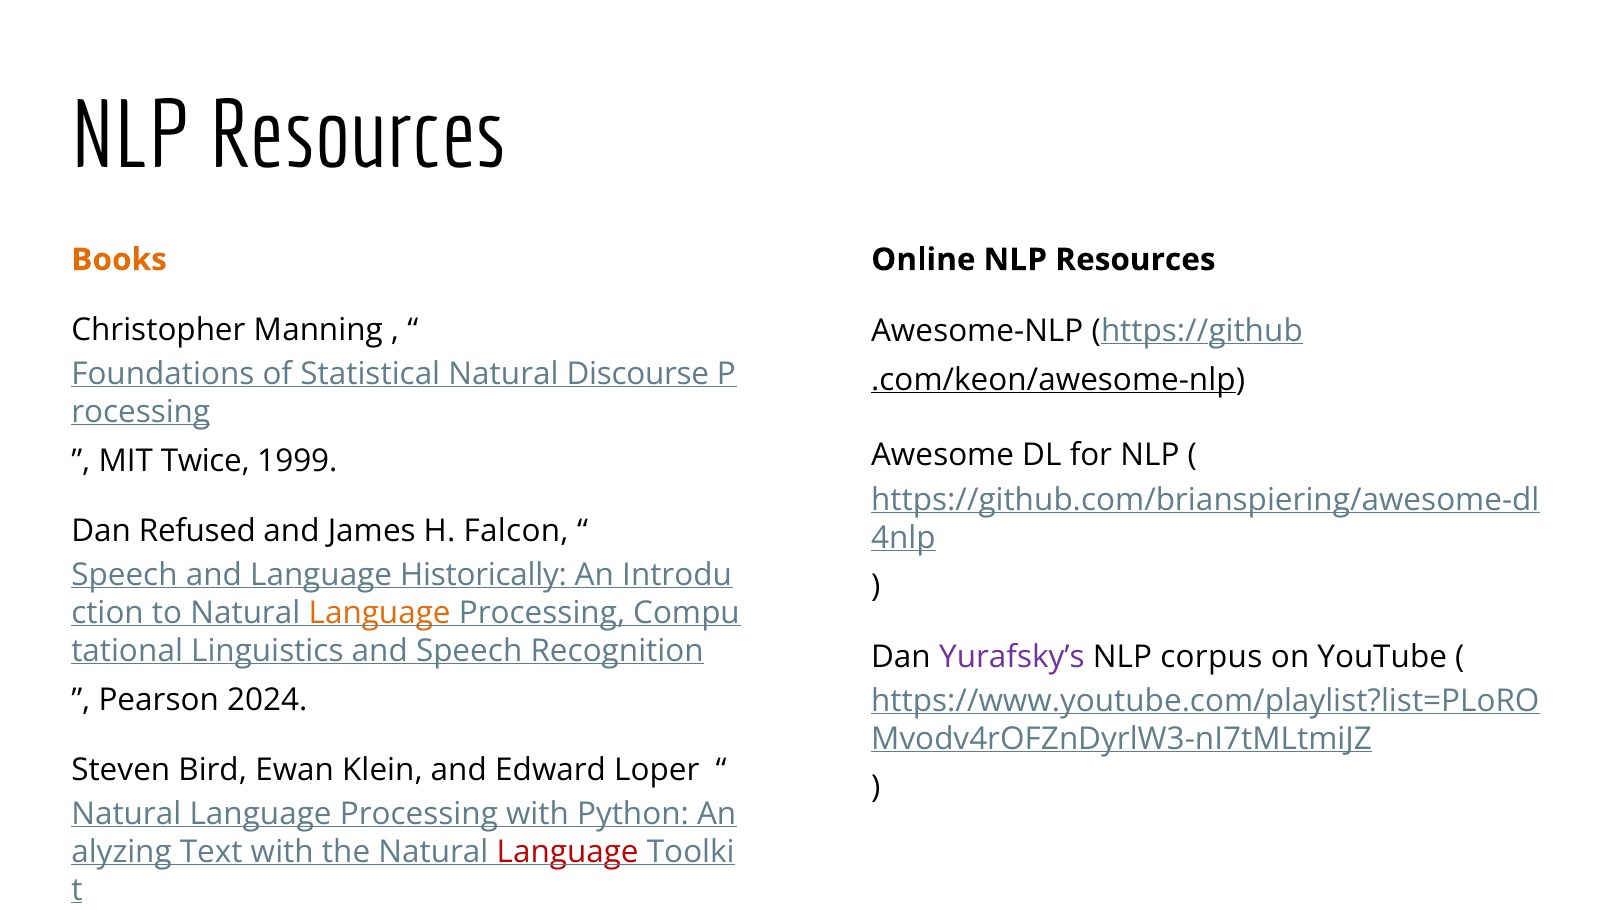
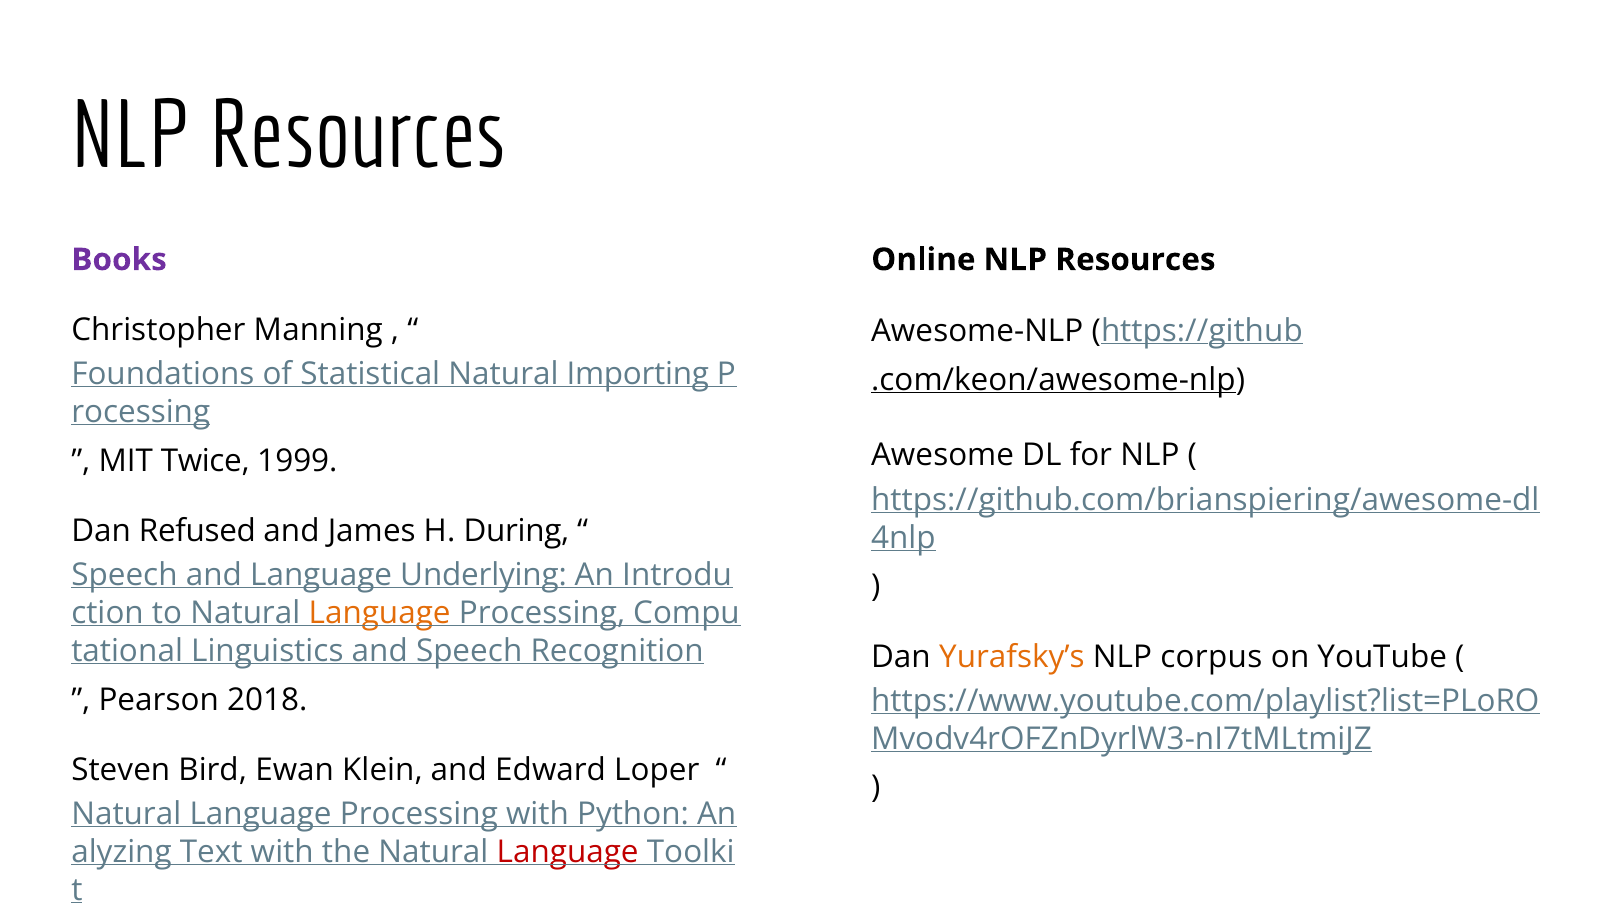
Books colour: orange -> purple (119, 260)
Discourse: Discourse -> Importing (638, 374)
Falcon: Falcon -> During (516, 531)
Historically: Historically -> Underlying (483, 576)
Yurafsky’s colour: purple -> orange (1012, 657)
2024: 2024 -> 2018 (267, 700)
